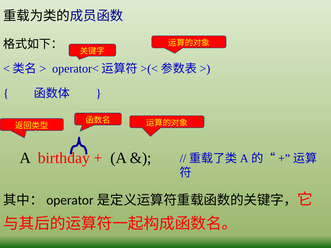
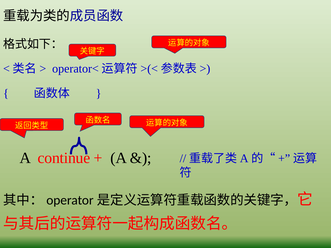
birthday: birthday -> continue (64, 158)
